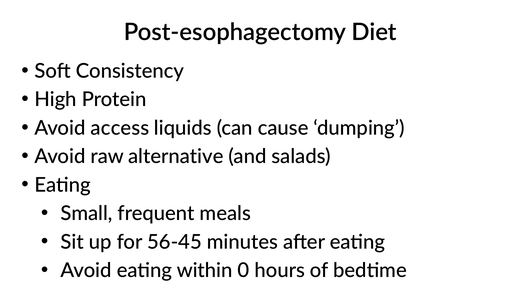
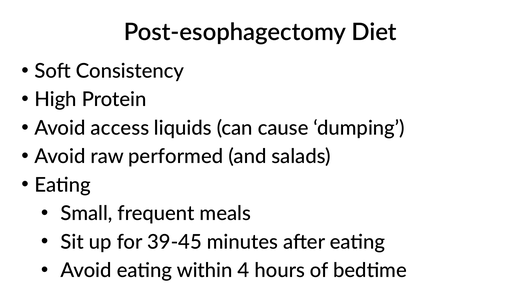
alternative: alternative -> performed (176, 156)
56-45: 56-45 -> 39-45 (175, 242)
0: 0 -> 4 (244, 270)
